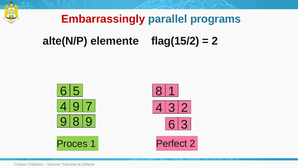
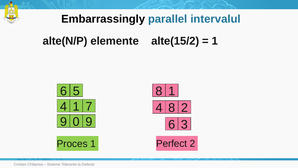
Embarrassingly colour: red -> black (103, 19)
programs: programs -> intervalul (216, 19)
flag(15/2: flag(15/2 -> alte(15/2 (175, 41)
2: 2 -> 1 (215, 41)
4 9: 9 -> 1 (76, 106)
4 3: 3 -> 8 (172, 108)
9 8: 8 -> 0 (76, 122)
